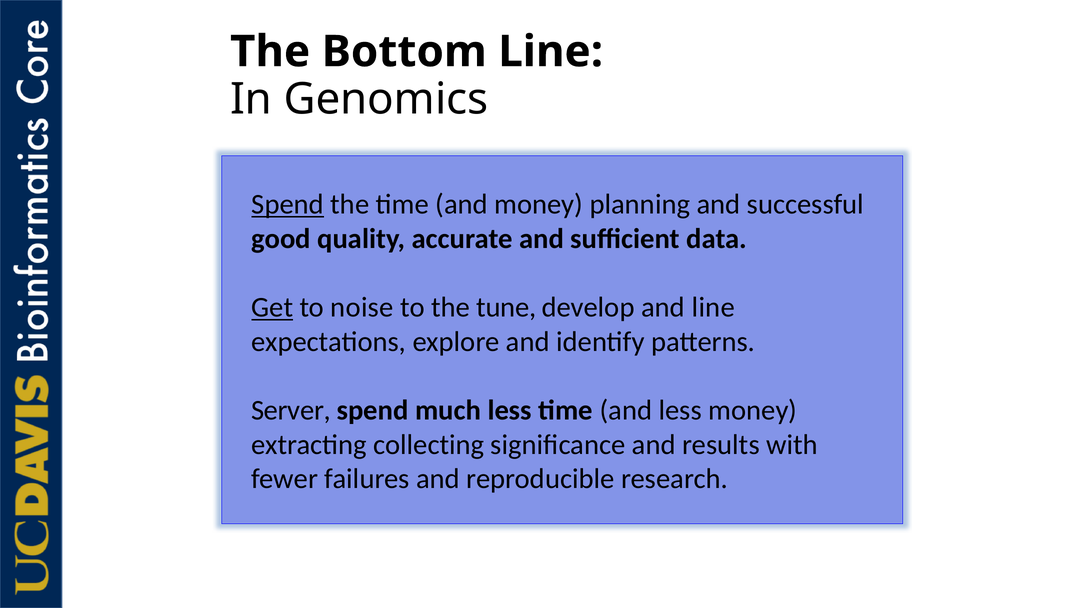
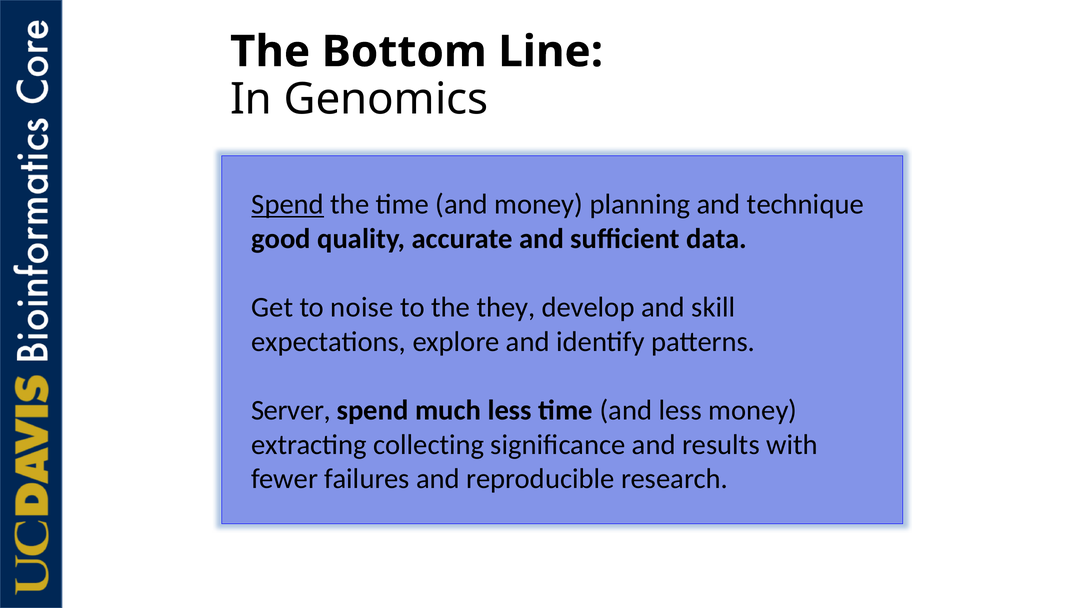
successful: successful -> technique (805, 205)
Get underline: present -> none (272, 308)
tune: tune -> they (506, 308)
and line: line -> skill (713, 308)
